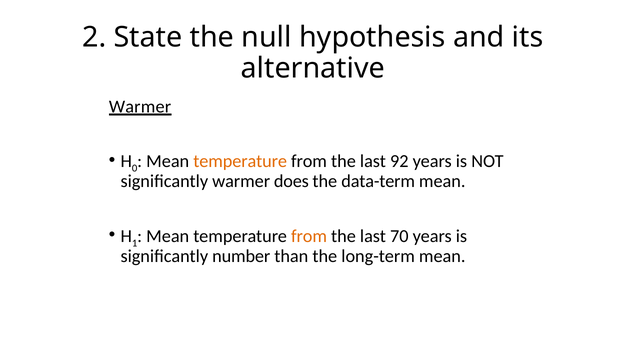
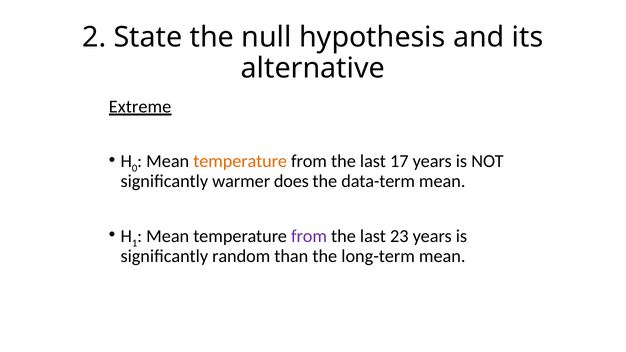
Warmer: Warmer -> Extreme (140, 107)
92: 92 -> 17 (399, 161)
from colour: orange -> purple (309, 236)
70: 70 -> 23 (399, 236)
number: number -> random (241, 256)
